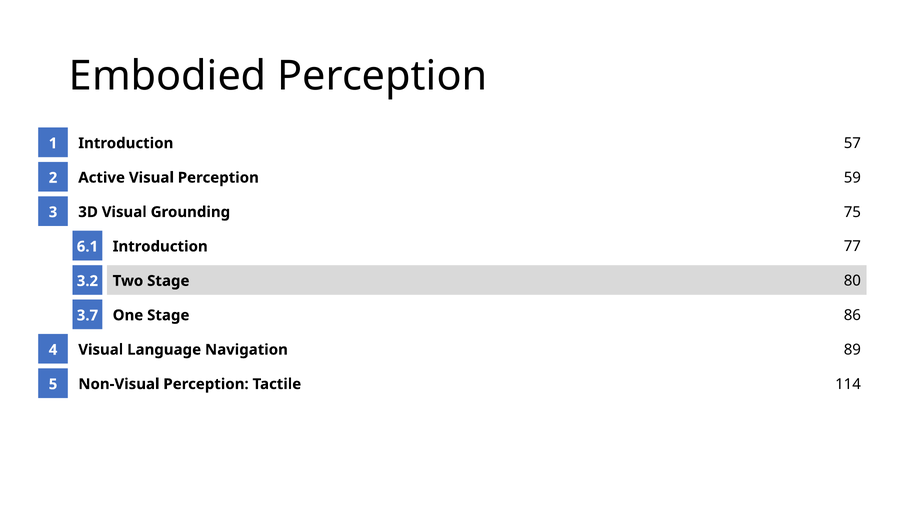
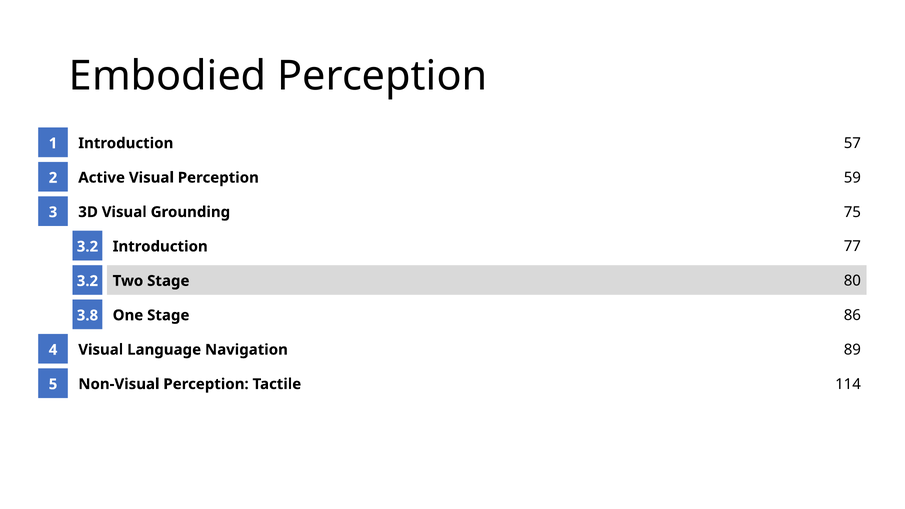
6.1: 6.1 -> 3.2 (87, 247)
3.7: 3.7 -> 3.8 (87, 315)
